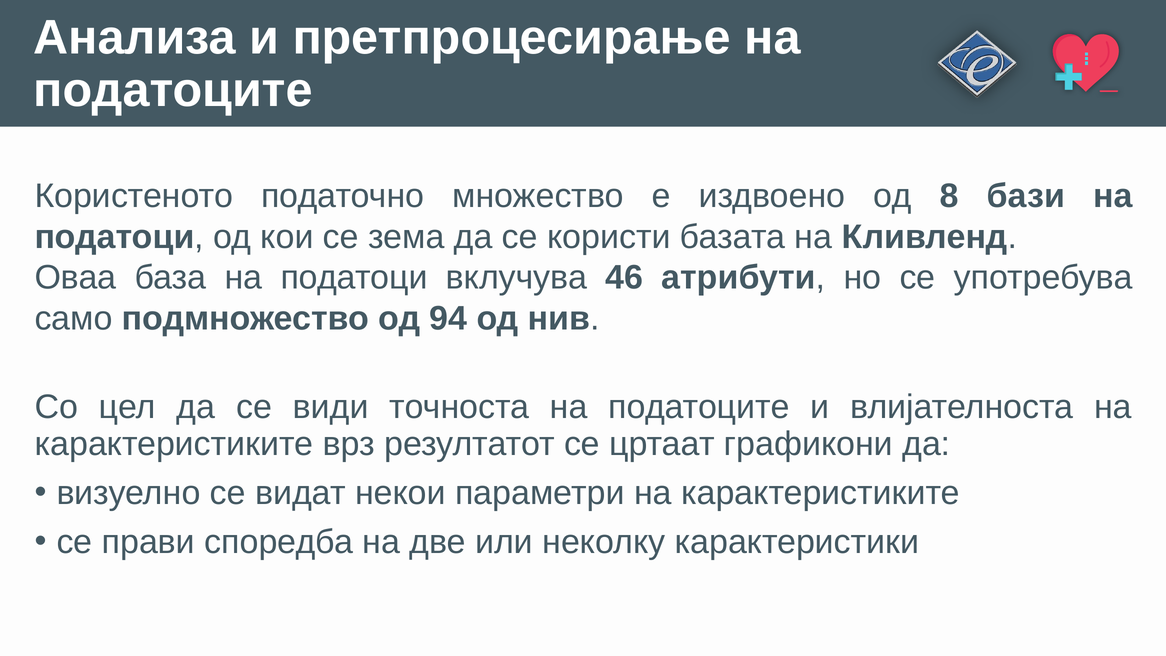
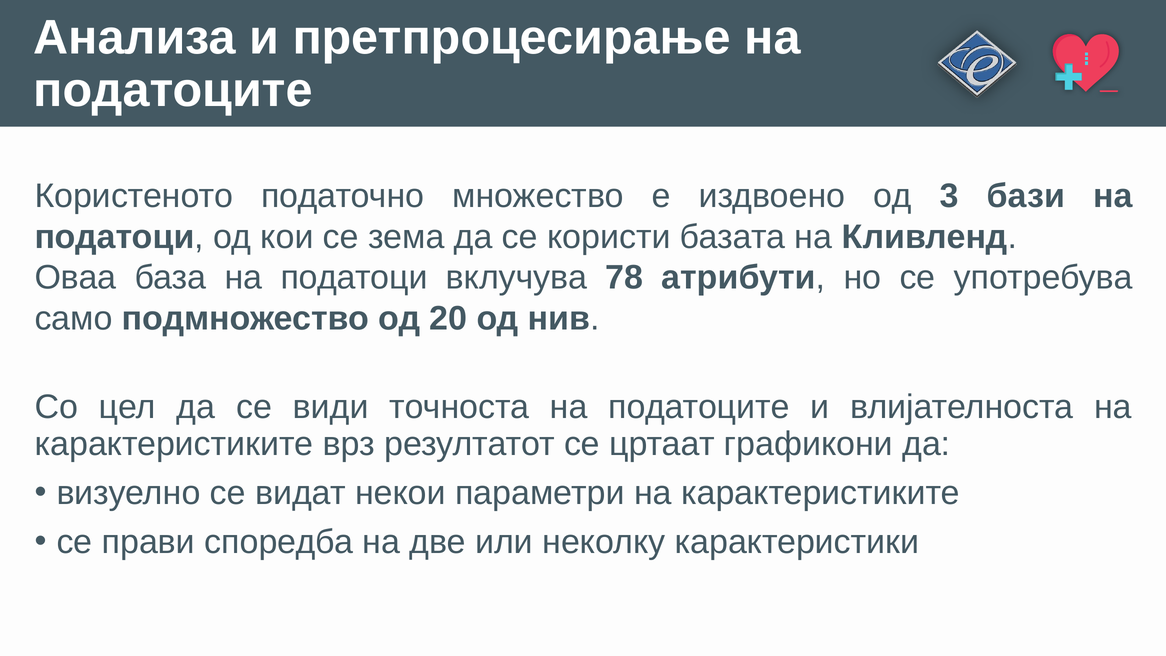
8: 8 -> 3 (949, 196)
46: 46 -> 78 (624, 278)
94: 94 -> 20 (448, 318)
